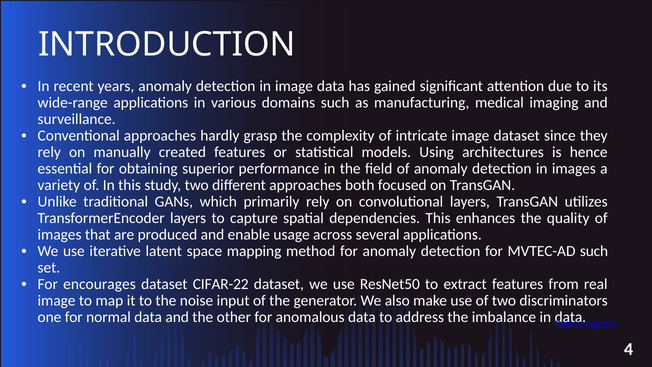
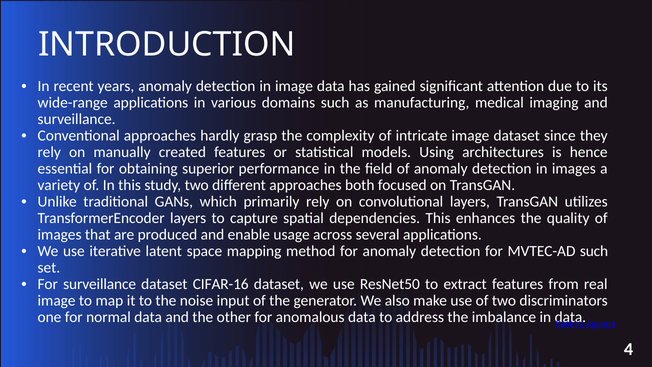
For encourages: encourages -> surveillance (100, 284)
CIFAR-22: CIFAR-22 -> CIFAR-16 (221, 284)
